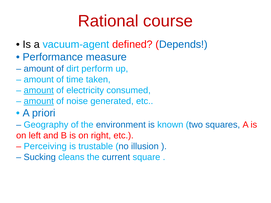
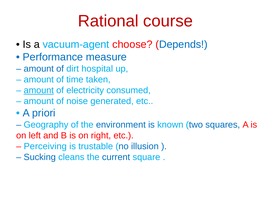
defined: defined -> choose (132, 45)
perform: perform -> hospital (97, 69)
amount underline: present -> none (39, 101)
